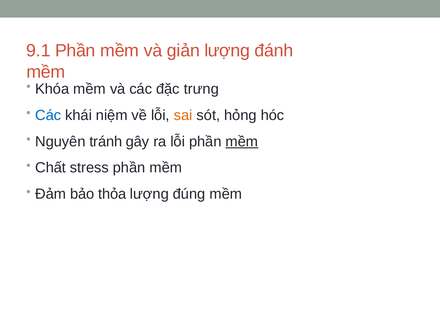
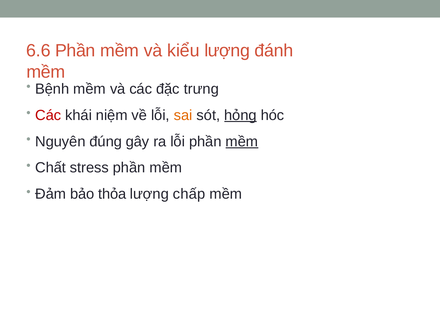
9.1: 9.1 -> 6.6 (38, 51)
giản: giản -> kiểu (183, 51)
Khóa: Khóa -> Bệnh (52, 89)
Các colour: blue -> red (48, 115)
hỏng underline: none -> present (240, 115)
tránh: tránh -> đúng (106, 142)
đúng: đúng -> chấp (189, 194)
